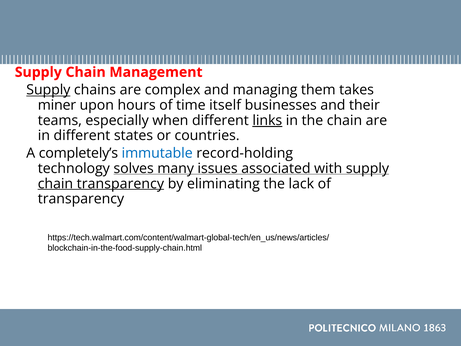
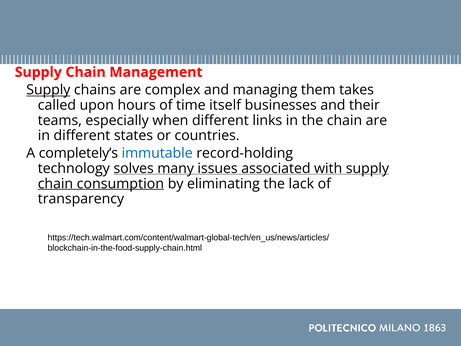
miner: miner -> called (57, 105)
links underline: present -> none (267, 120)
chain transparency: transparency -> consumption (120, 184)
